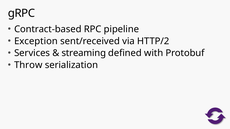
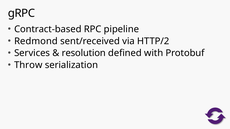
Exception: Exception -> Redmond (36, 41)
streaming: streaming -> resolution (84, 53)
